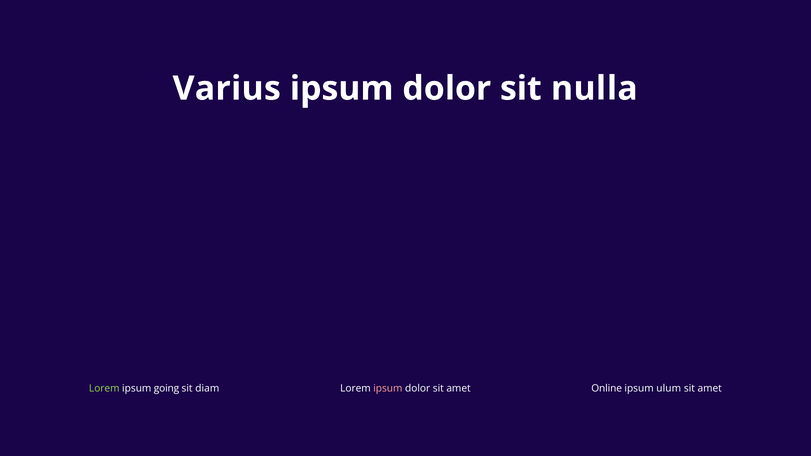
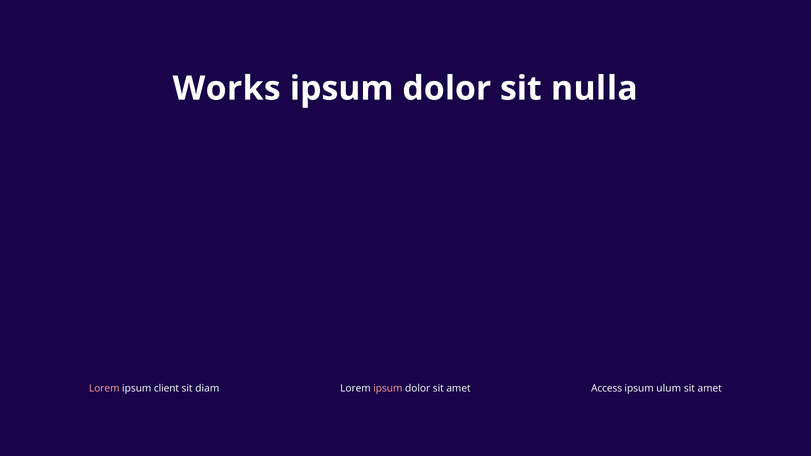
Varius: Varius -> Works (227, 89)
Lorem colour: light green -> pink (104, 389)
going: going -> client (166, 389)
Online: Online -> Access (607, 389)
